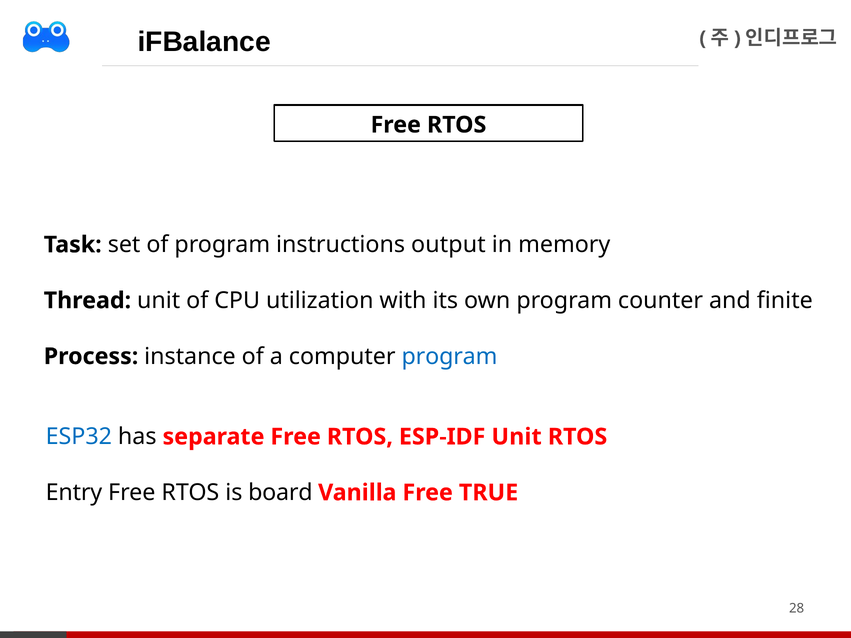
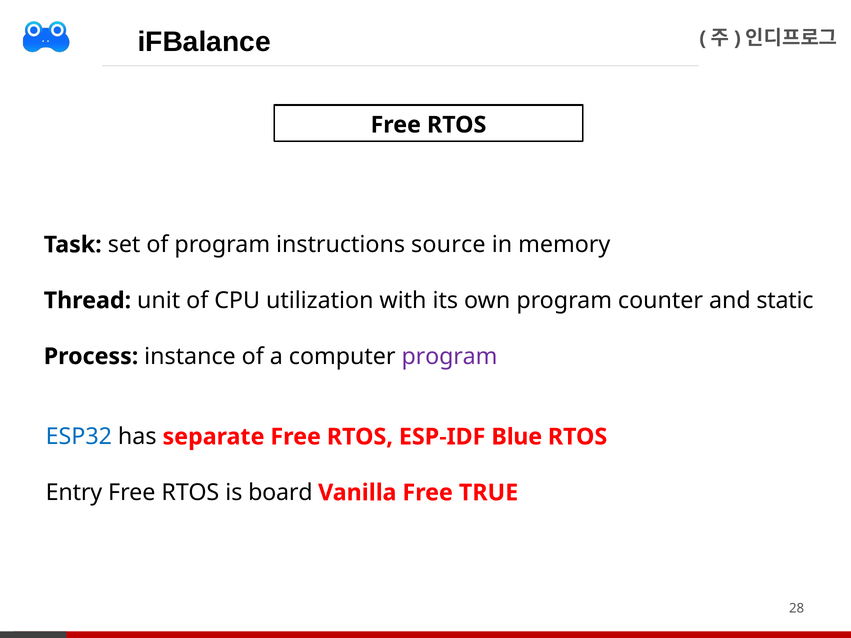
output: output -> source (448, 245)
finite: finite -> static (785, 301)
program colour: blue -> purple (449, 357)
ESP-IDF Unit: Unit -> Blue (517, 437)
